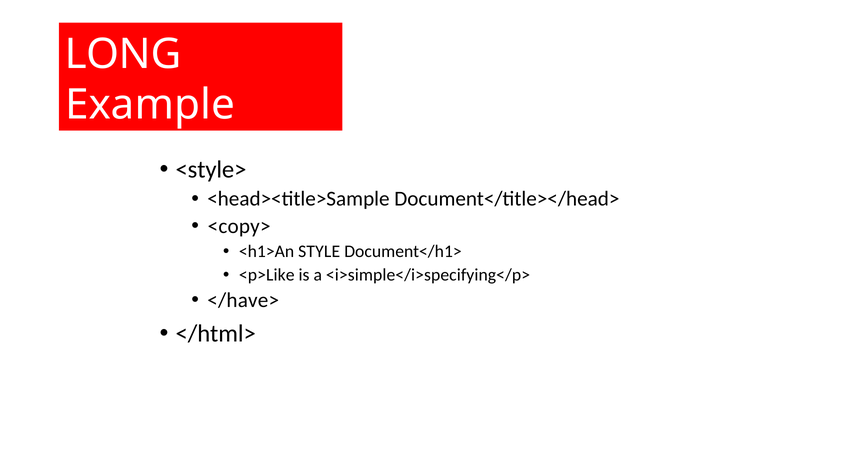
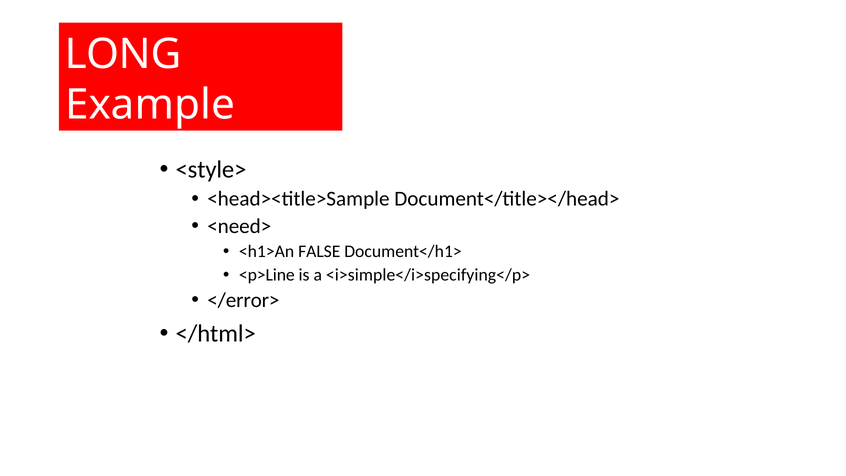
<copy>: <copy> -> <need> (239, 226)
STYLE: STYLE -> FALSE (319, 251)
<p>Like: <p>Like -> <p>Line (267, 275)
</have>: </have> -> </error> (243, 300)
